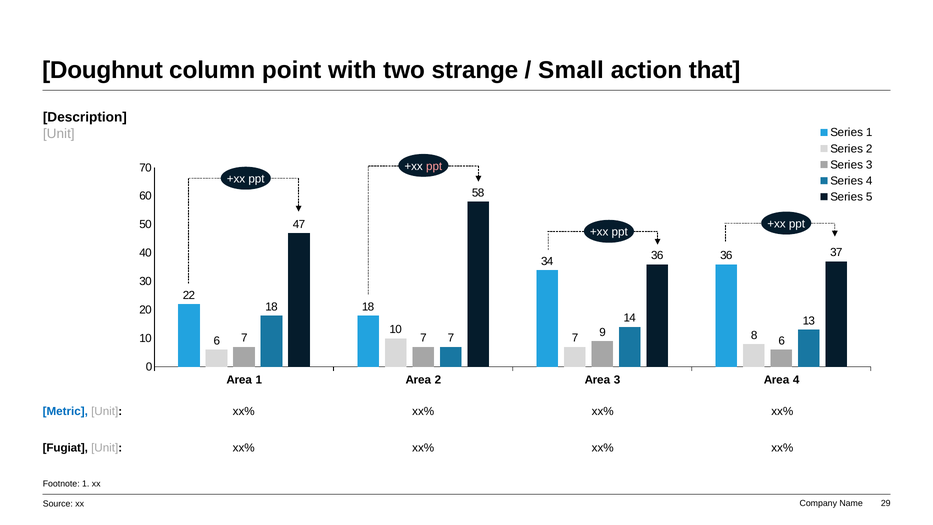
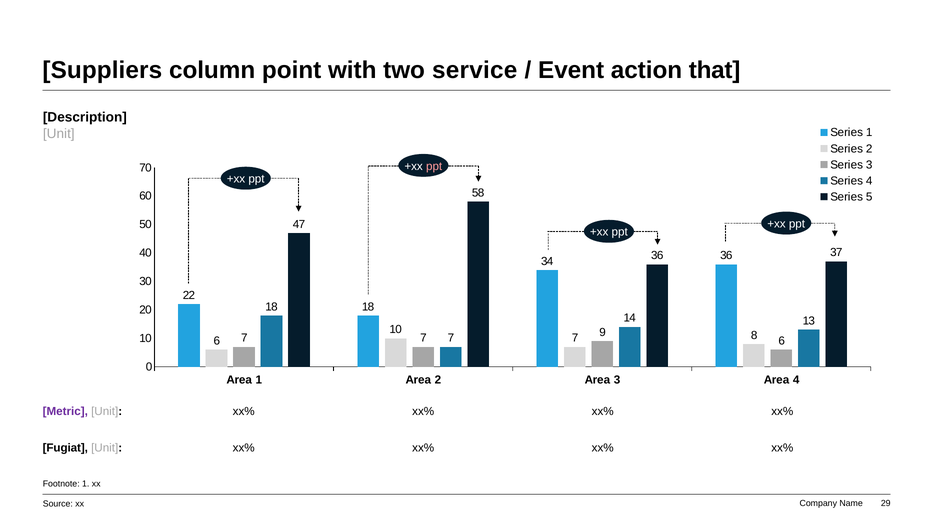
Doughnut: Doughnut -> Suppliers (102, 70)
strange: strange -> service (475, 70)
Small: Small -> Event (571, 70)
Metric colour: blue -> purple (65, 411)
